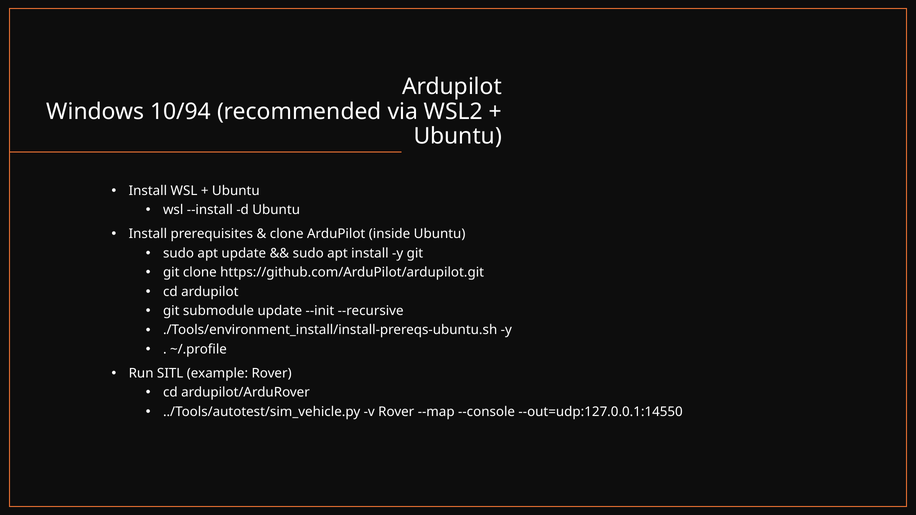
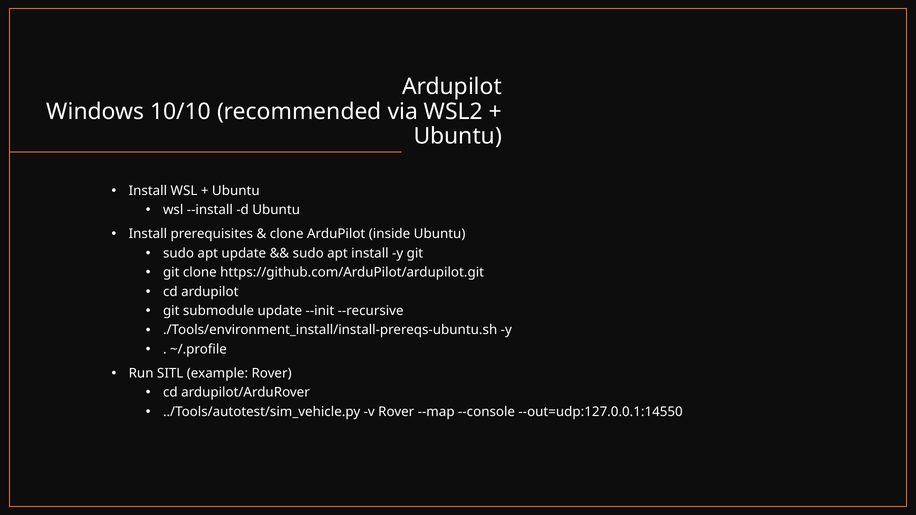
10/94: 10/94 -> 10/10 (181, 112)
